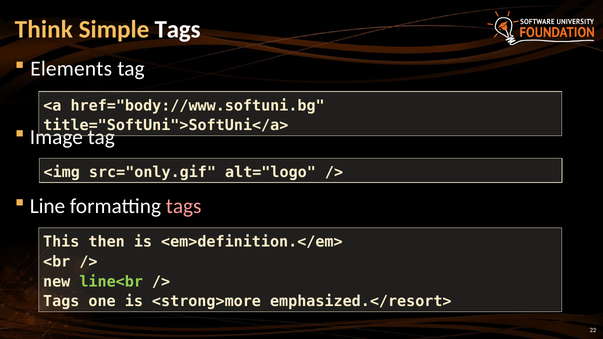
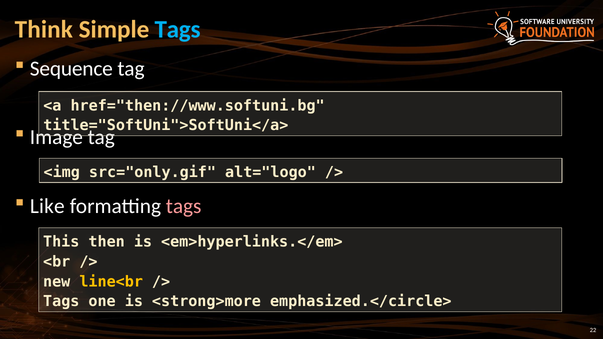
Tags colour: white -> light blue (178, 29)
Elements: Elements -> Sequence (71, 69)
href="body://www.softuni.bg: href="body://www.softuni.bg -> href="then://www.softuni.bg (198, 106)
Line: Line -> Like (47, 206)
<em>definition.</em>: <em>definition.</em> -> <em>hyperlinks.</em> (252, 242)
line<br colour: light green -> yellow (111, 282)
emphasized.</resort>: emphasized.</resort> -> emphasized.</circle> (361, 302)
